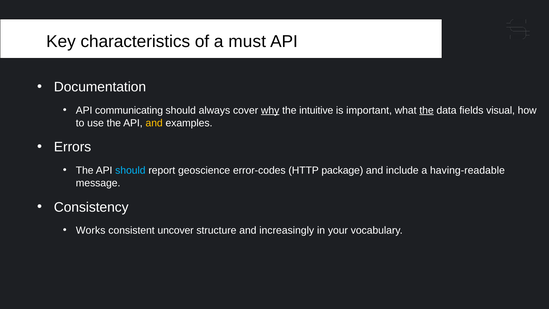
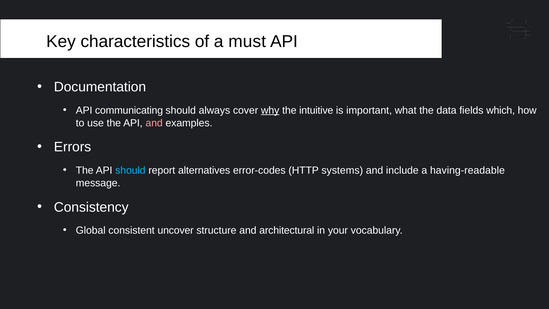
the underline: present -> none (427, 110)
visual: visual -> which (501, 110)
and colour: yellow -> pink (154, 123)
geoscience: geoscience -> alternatives (204, 170)
package: package -> systems (342, 170)
Works: Works -> Global (91, 230)
increasingly: increasingly -> architectural (287, 230)
